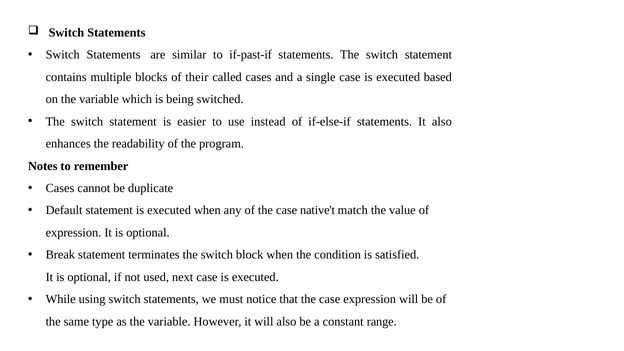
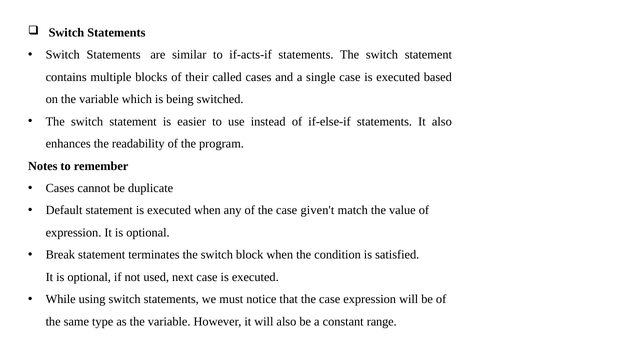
if-past-if: if-past-if -> if-acts-if (251, 55)
native't: native't -> given't (317, 210)
